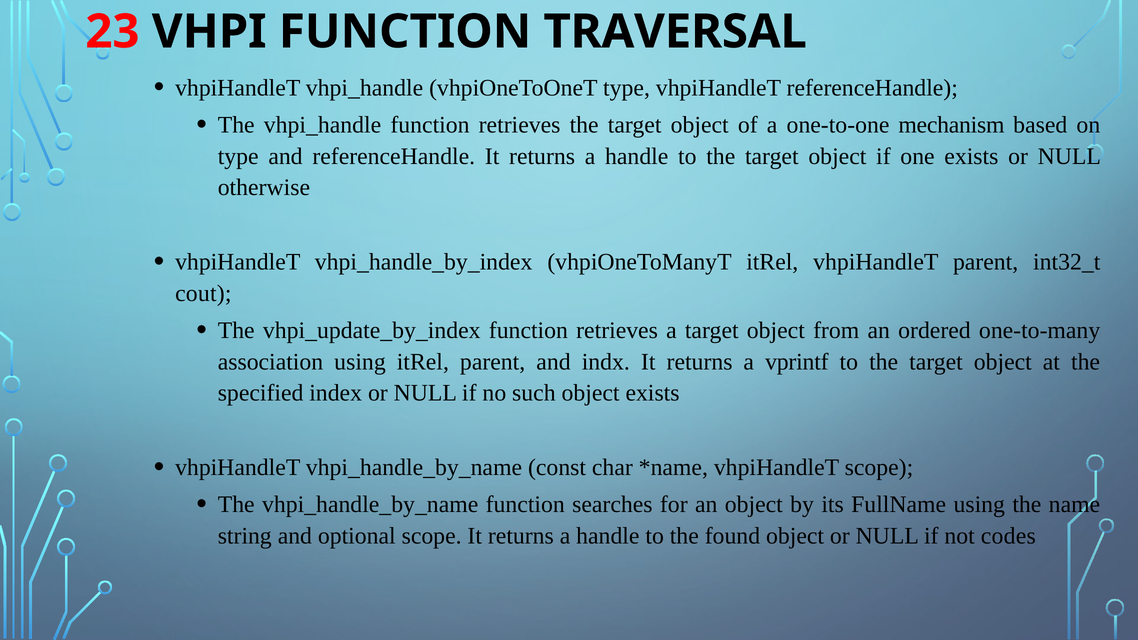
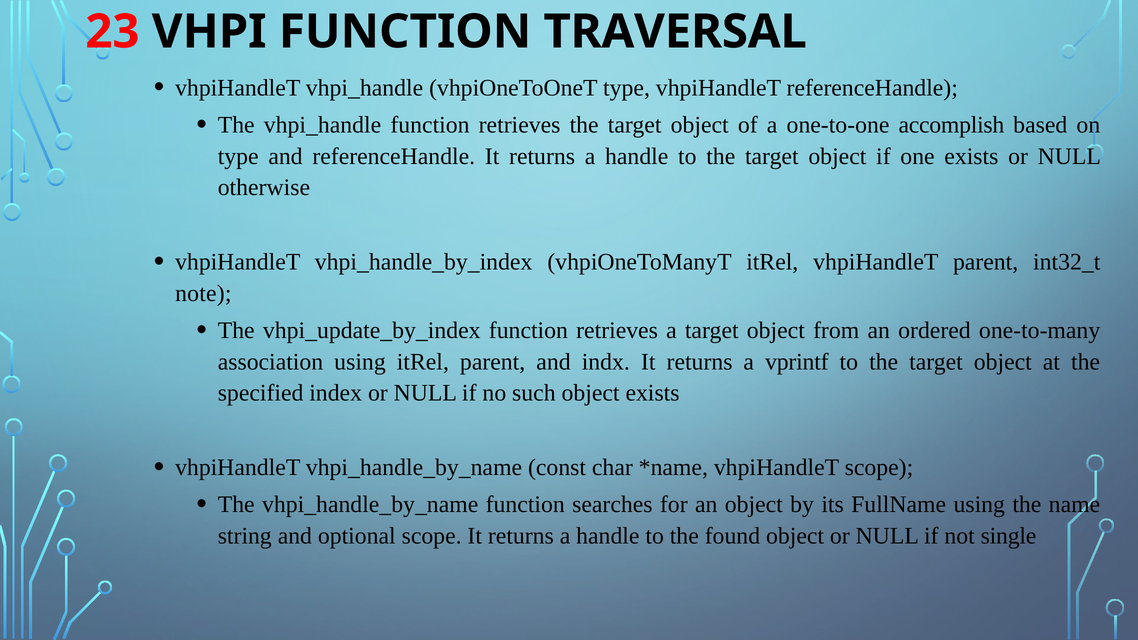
mechanism: mechanism -> accomplish (951, 125)
cout: cout -> note (203, 293)
codes: codes -> single (1009, 536)
